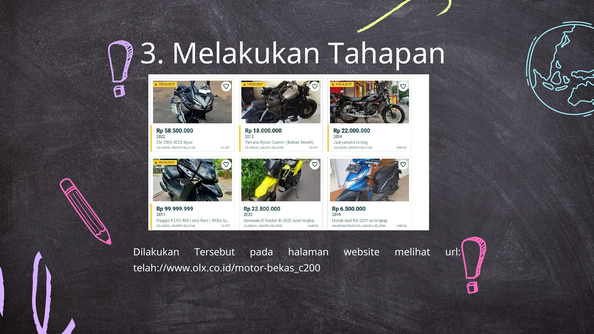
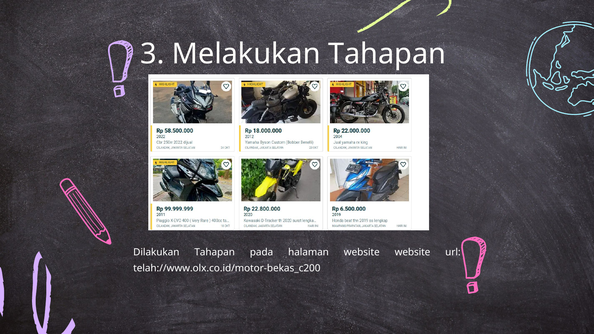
Dilakukan Tersebut: Tersebut -> Tahapan (215, 252)
website melihat: melihat -> website (413, 252)
